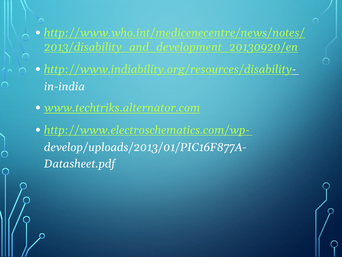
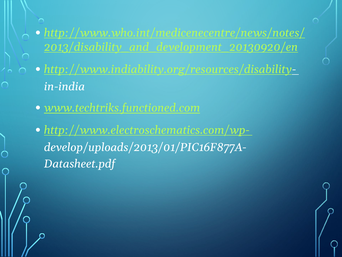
www.techtriks.alternator.com: www.techtriks.alternator.com -> www.techtriks.functioned.com (122, 108)
